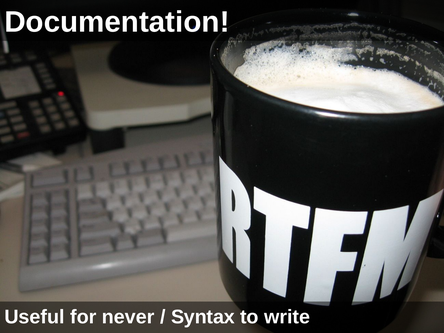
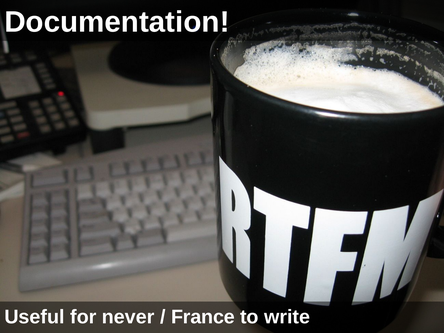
Syntax: Syntax -> France (203, 317)
